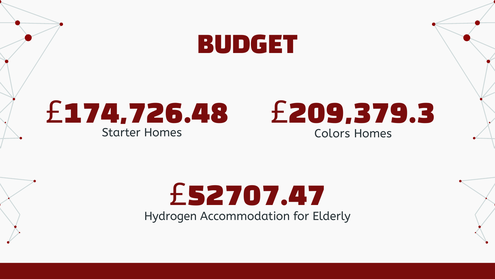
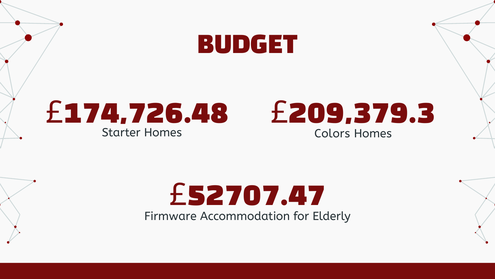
Hydrogen: Hydrogen -> Firmware (170, 216)
